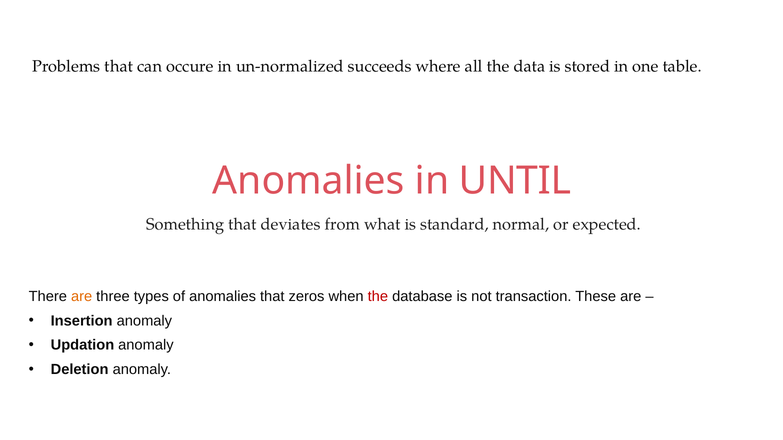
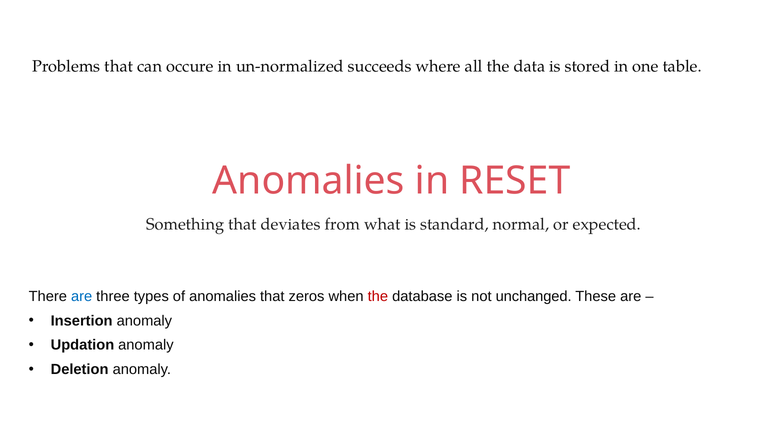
UNTIL: UNTIL -> RESET (515, 181)
are colour: orange -> blue (82, 297)
transaction: transaction -> unchanged (534, 297)
